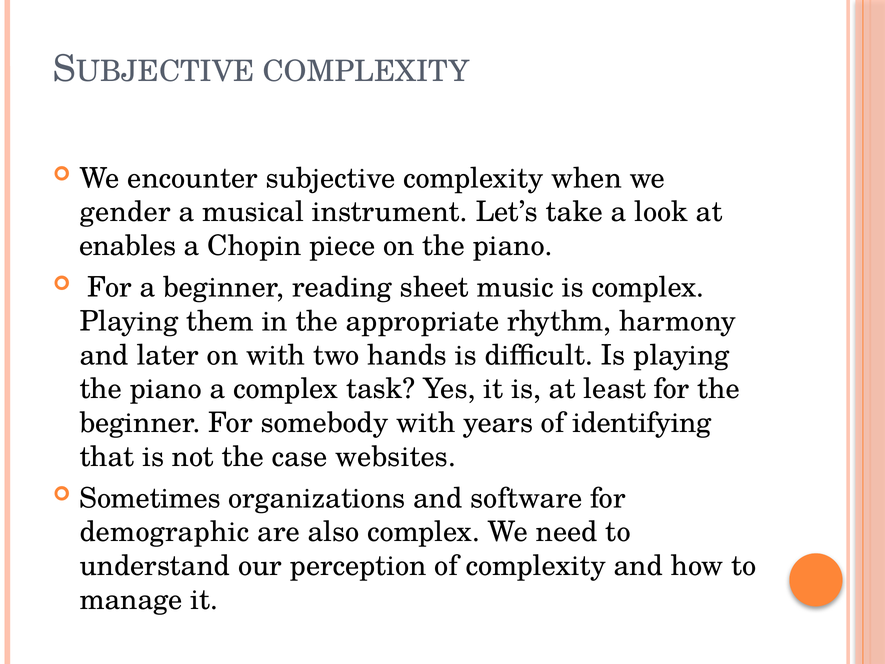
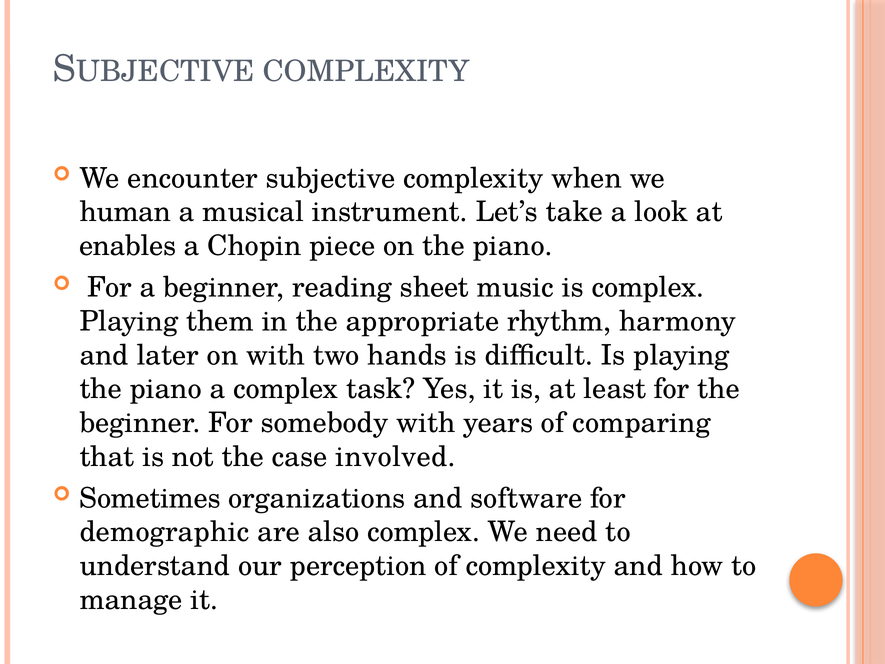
gender: gender -> human (125, 212)
identifying: identifying -> comparing (642, 423)
websites: websites -> involved (395, 457)
